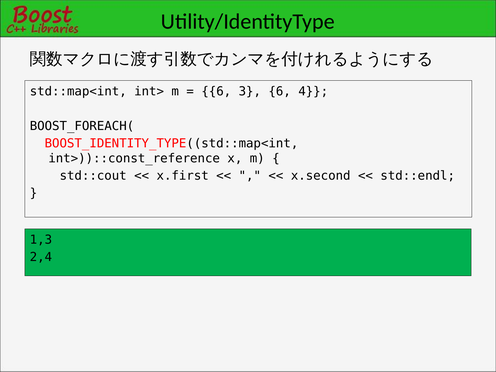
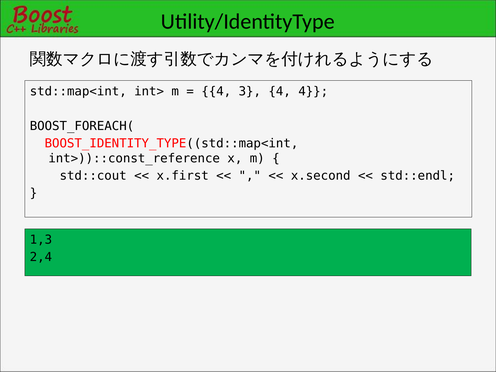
6: 6 -> 4 (216, 91)
3 6: 6 -> 4 (280, 91)
